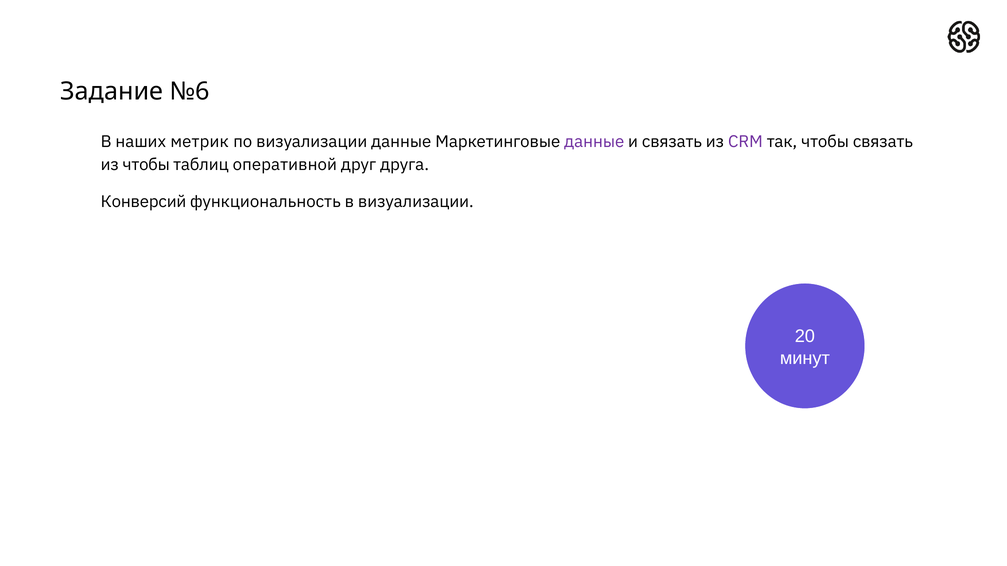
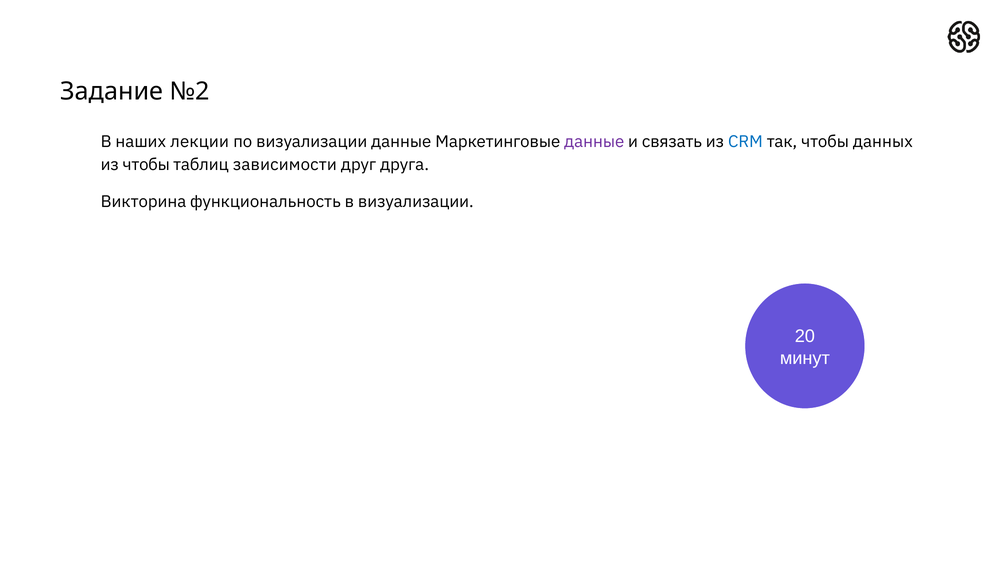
№6: №6 -> №2 (190, 92)
метрик: метрик -> лекции (200, 142)
CRM colour: purple -> blue (745, 142)
чтобы связать: связать -> данных (883, 142)
оперативной: оперативной -> зависимости (285, 165)
Конверсий: Конверсий -> Викторина (143, 202)
